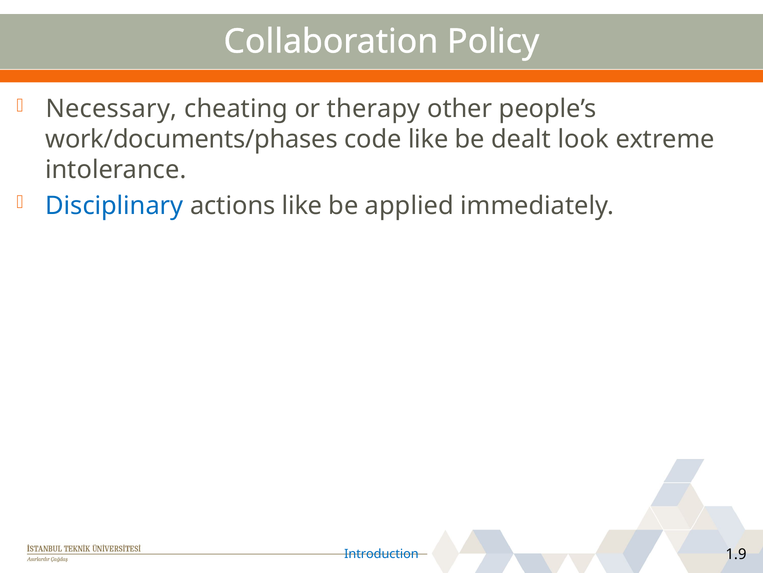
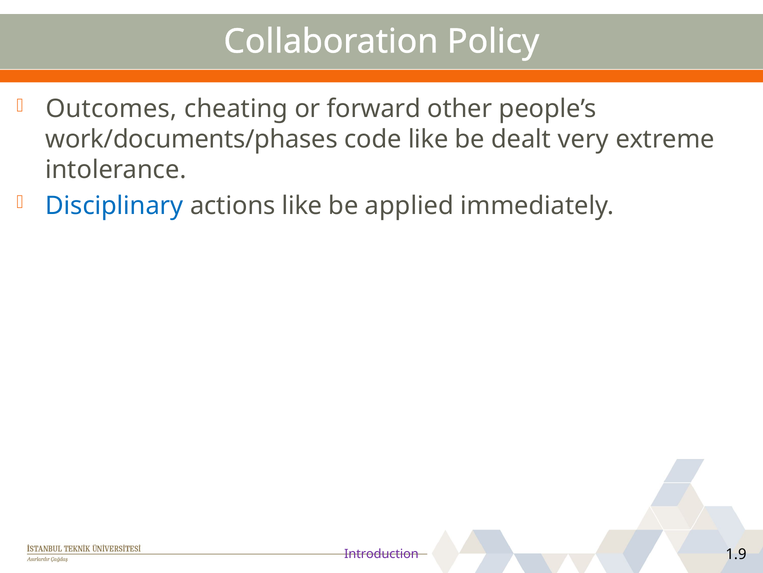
Necessary: Necessary -> Outcomes (111, 109)
therapy: therapy -> forward (374, 109)
look: look -> very (583, 139)
Introduction colour: blue -> purple (381, 554)
